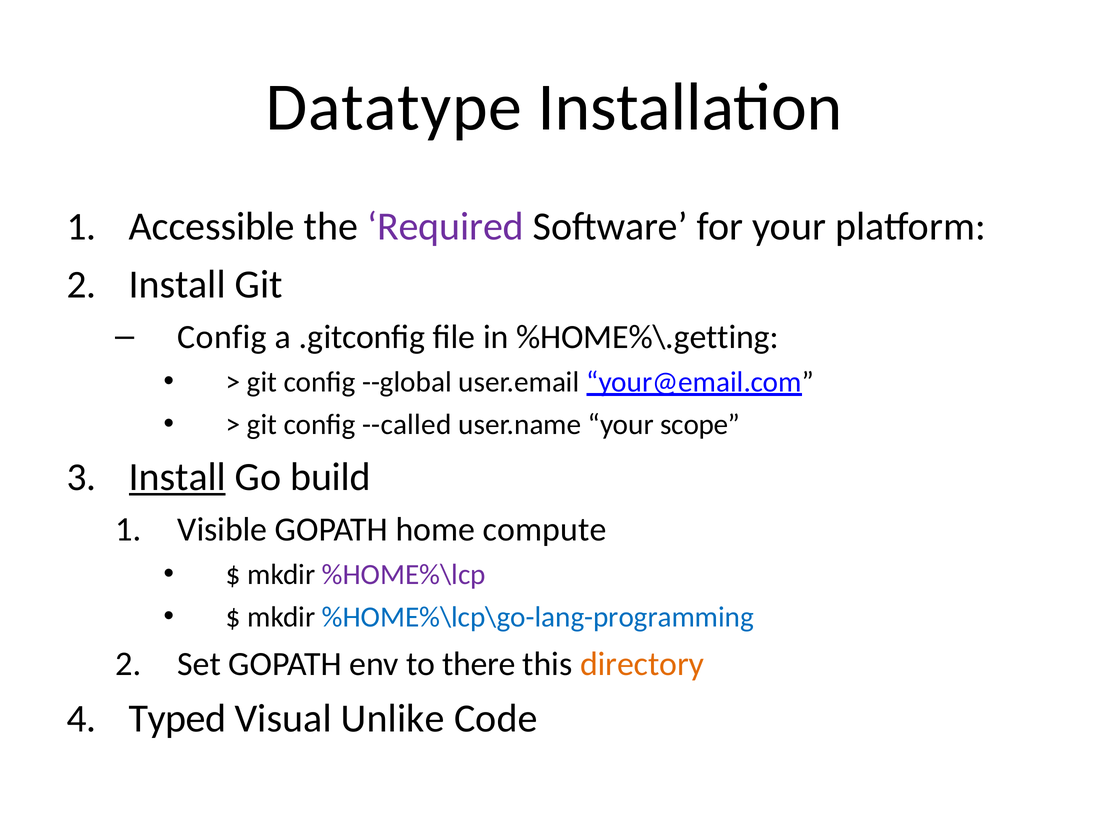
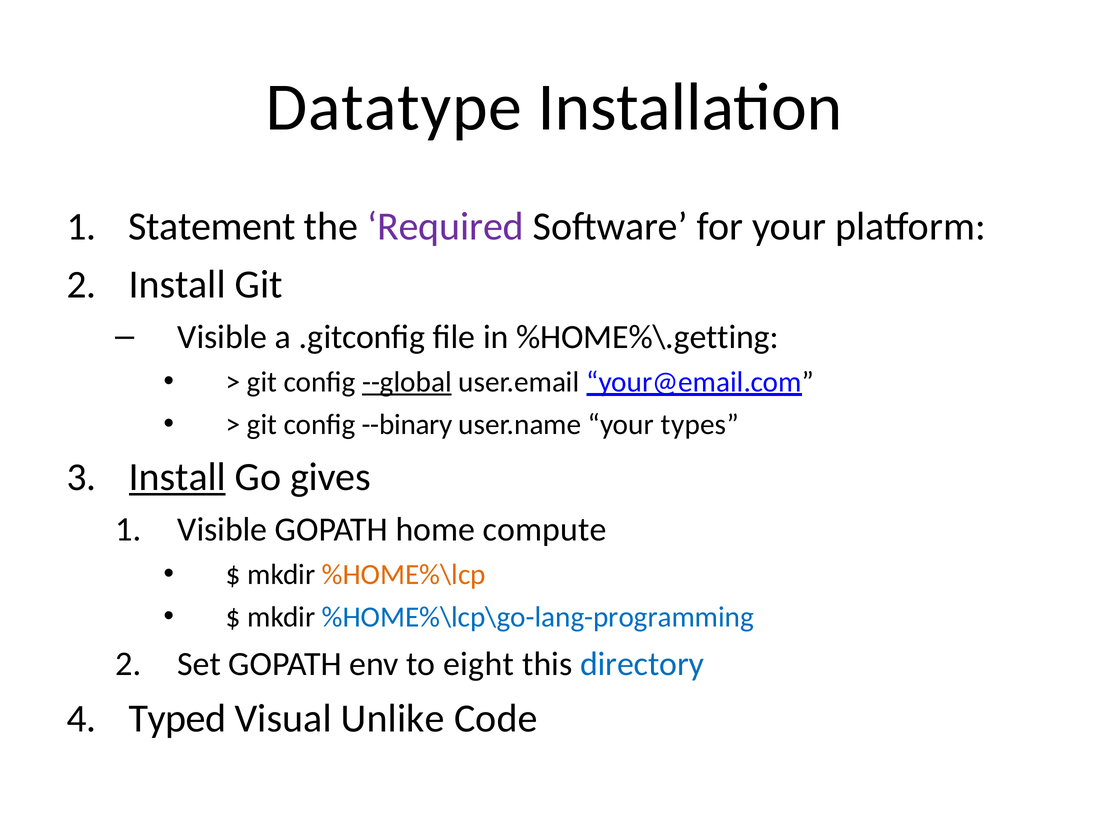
Accessible: Accessible -> Statement (212, 226)
Config: Config -> Visible (222, 337)
--global underline: none -> present (407, 382)
--called: --called -> --binary (407, 425)
scope: scope -> types (700, 425)
build: build -> gives (330, 477)
%HOME%\lcp colour: purple -> orange (404, 574)
there: there -> eight (479, 664)
directory colour: orange -> blue (642, 664)
